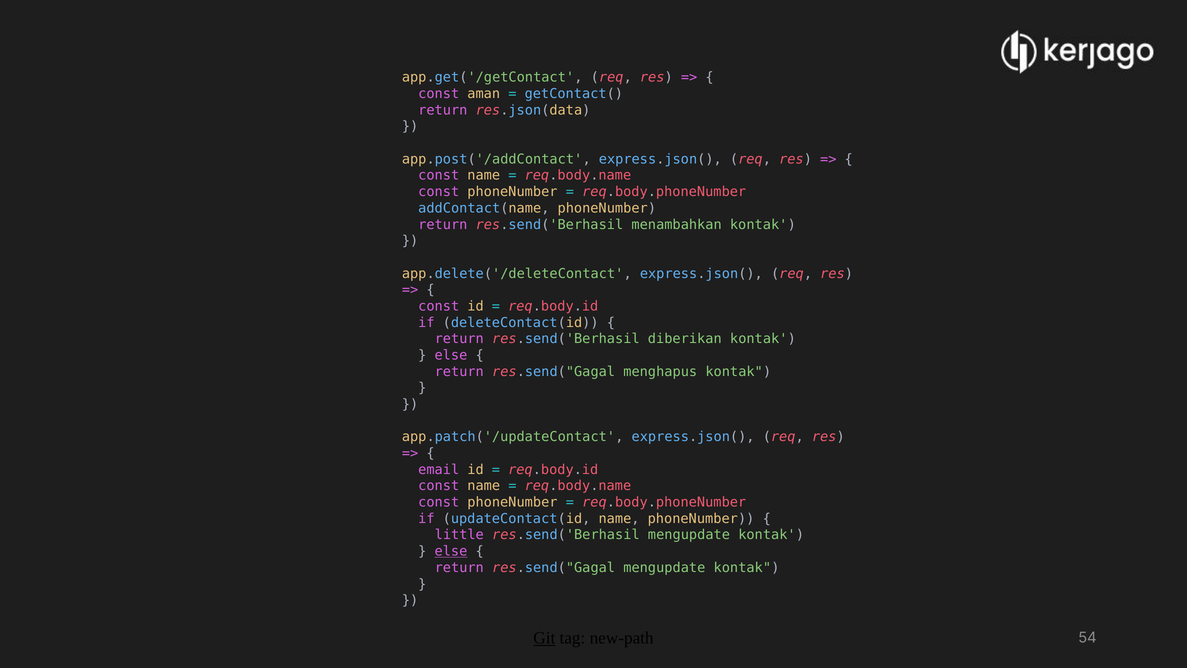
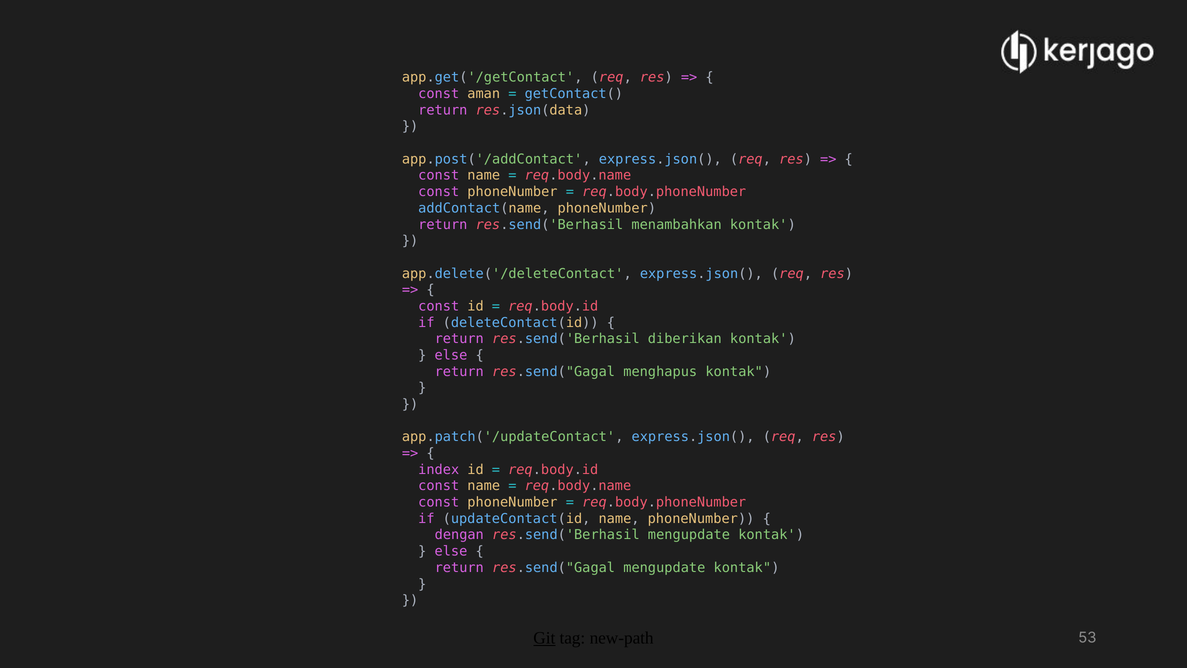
email: email -> index (439, 469)
little: little -> dengan (459, 535)
else underline: present -> none (451, 551)
54: 54 -> 53 (1087, 638)
